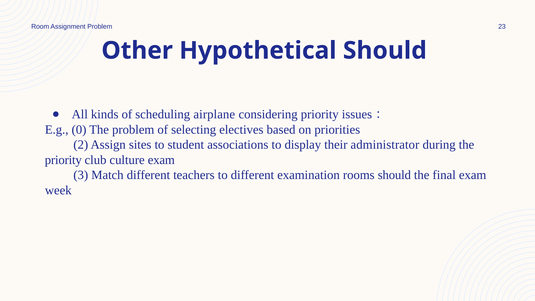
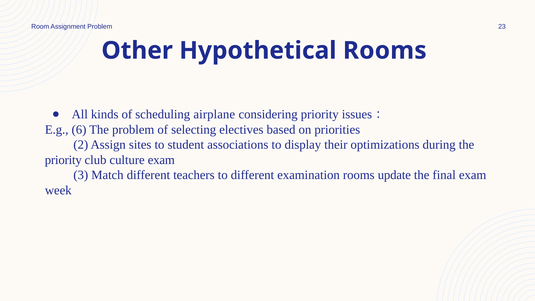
Hypothetical Should: Should -> Rooms (385, 51)
0: 0 -> 6 (79, 129)
administrator: administrator -> optimizations (385, 145)
rooms should: should -> update (394, 175)
